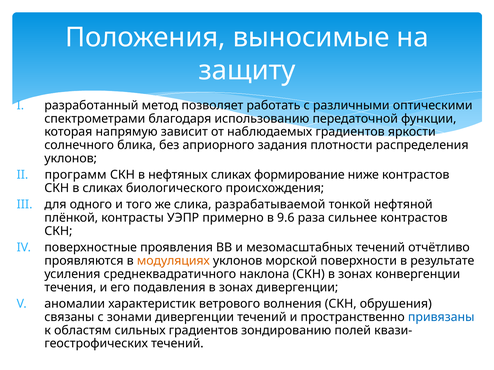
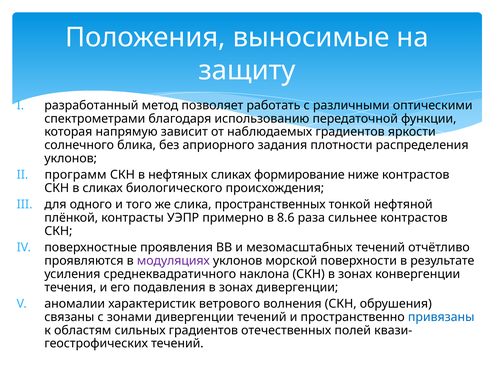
разрабатываемой: разрабатываемой -> пространственных (270, 205)
9.6: 9.6 -> 8.6 (286, 218)
модуляциях colour: orange -> purple (173, 261)
зондированию: зондированию -> отечественных (286, 331)
